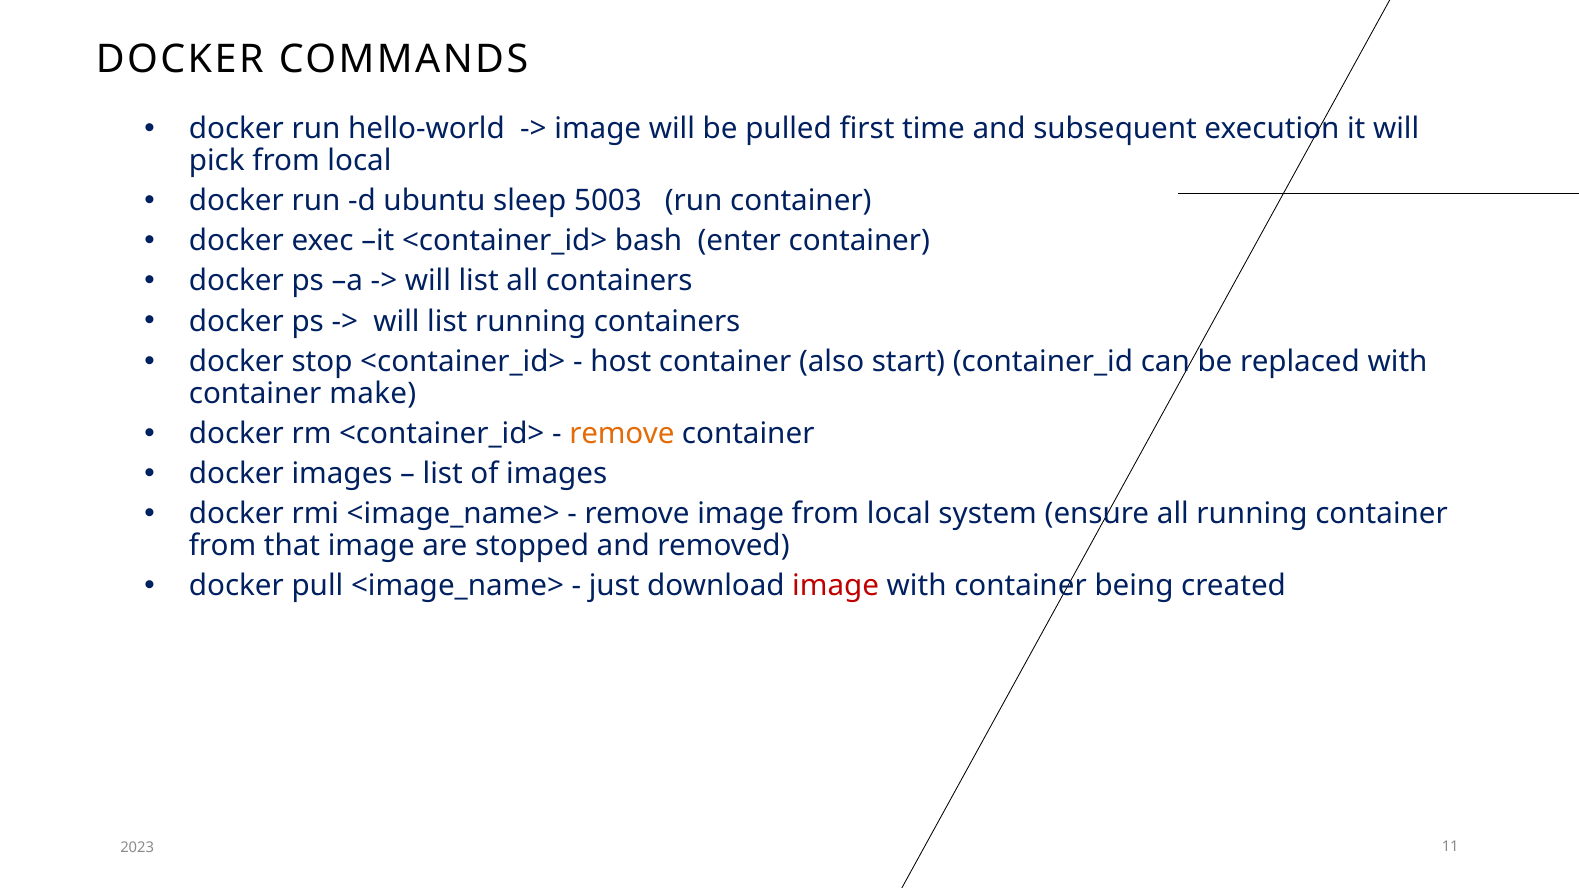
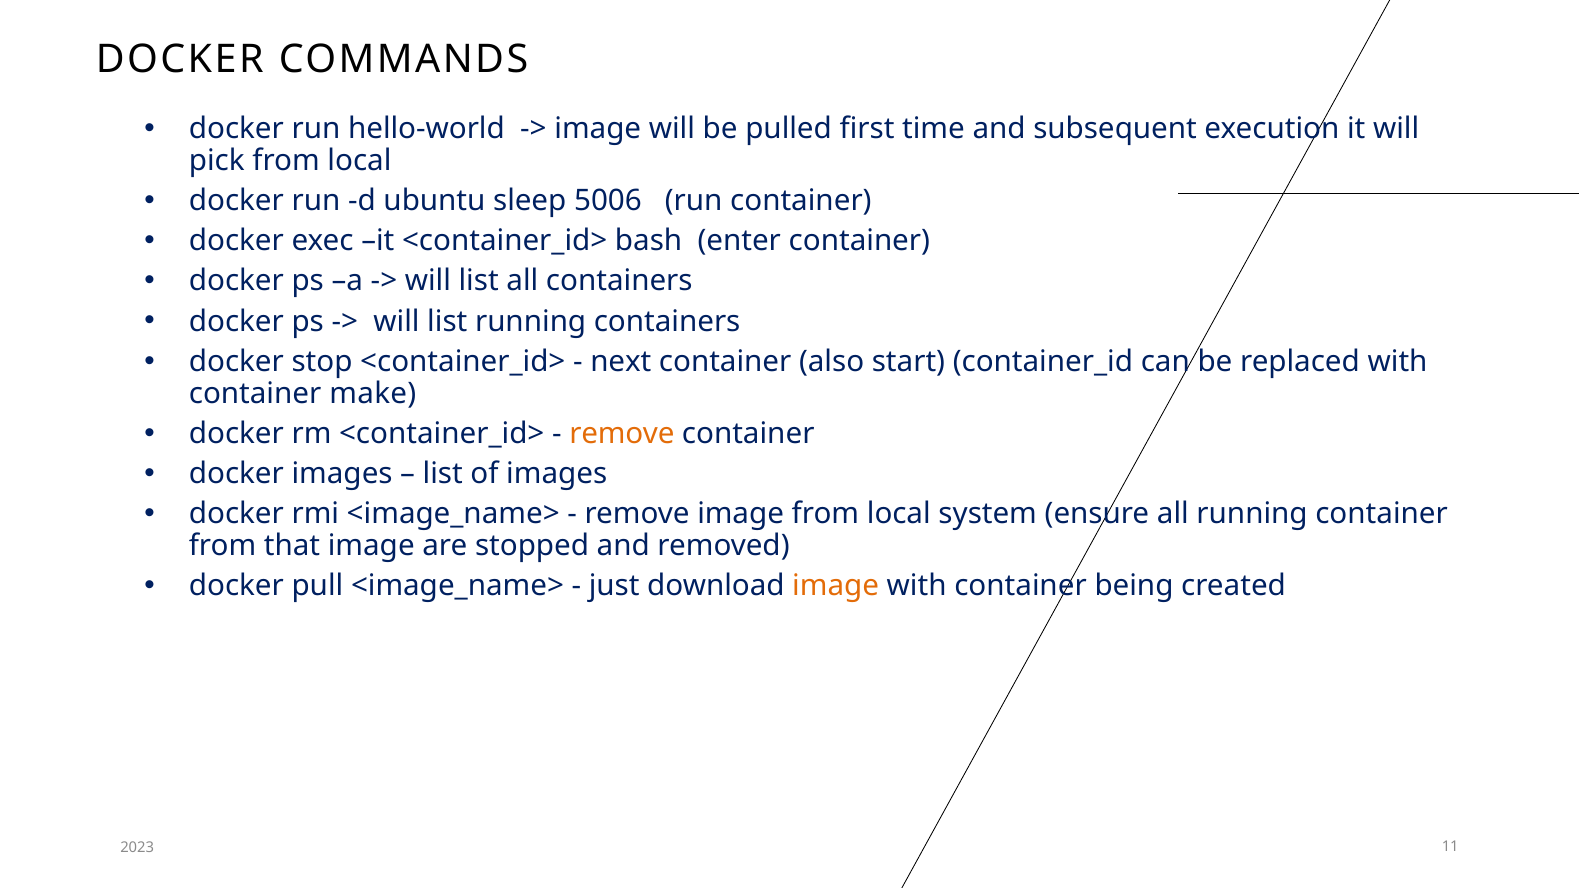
5003: 5003 -> 5006 (608, 201)
host: host -> next (621, 361)
image colour: red -> orange (836, 586)
